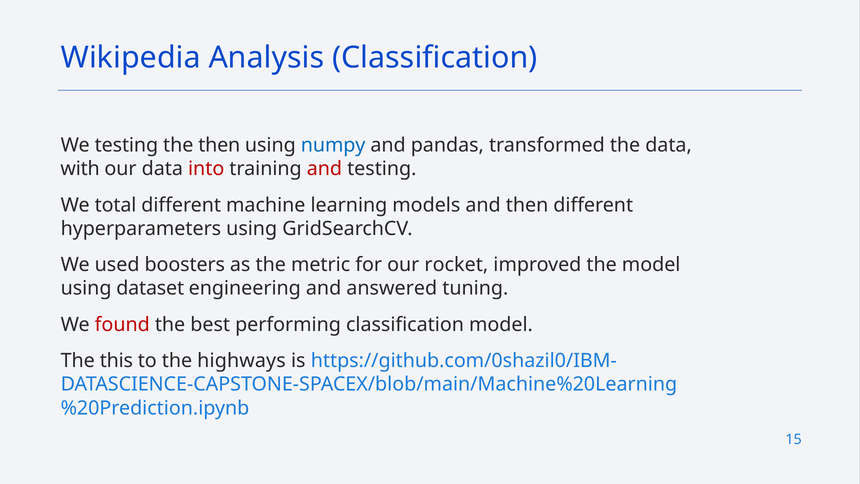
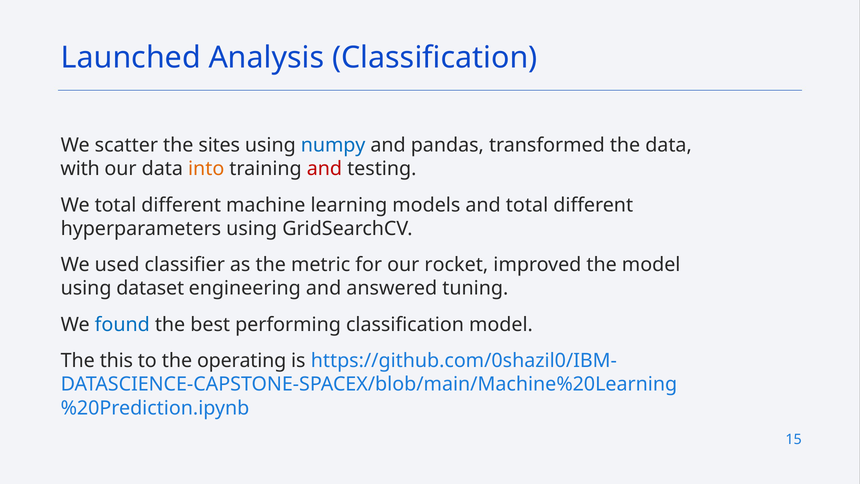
Wikipedia: Wikipedia -> Launched (131, 57)
We testing: testing -> scatter (126, 145)
the then: then -> sites (219, 145)
into colour: red -> orange (206, 169)
and then: then -> total (527, 205)
boosters: boosters -> classifier (185, 265)
found colour: red -> blue (122, 324)
highways: highways -> operating (242, 361)
